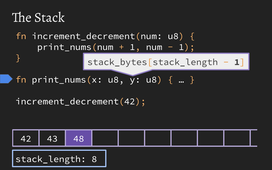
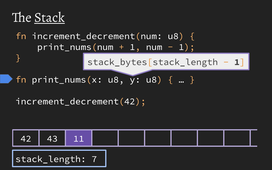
Stack underline: none -> present (50, 17)
48: 48 -> 11 (79, 139)
8: 8 -> 7 (94, 159)
